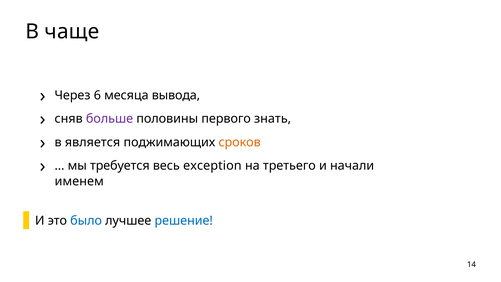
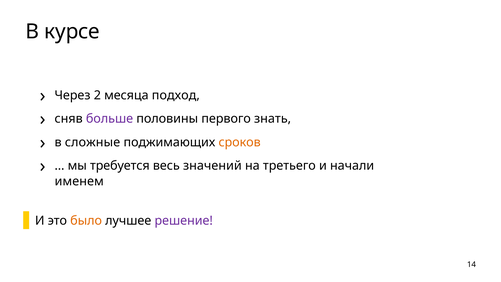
чаще: чаще -> курсе (72, 32)
6: 6 -> 2 (97, 95)
вывода: вывода -> подход (176, 95)
является: является -> сложные (93, 142)
exception: exception -> значений (212, 166)
было colour: blue -> orange (86, 221)
решение colour: blue -> purple (184, 221)
